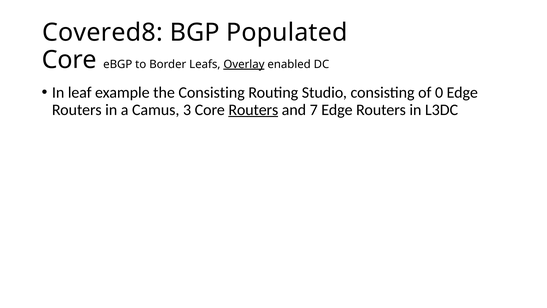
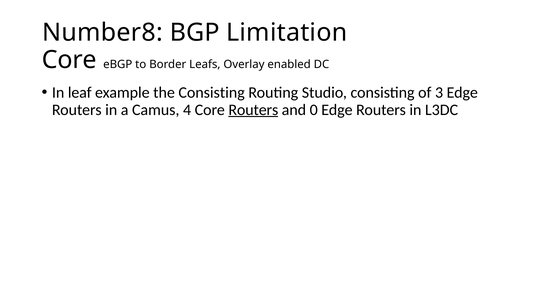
Covered8: Covered8 -> Number8 (102, 33)
Populated: Populated -> Limitation (287, 33)
Overlay underline: present -> none (244, 64)
0: 0 -> 3 (439, 92)
3: 3 -> 4 (187, 110)
7: 7 -> 0 (314, 110)
